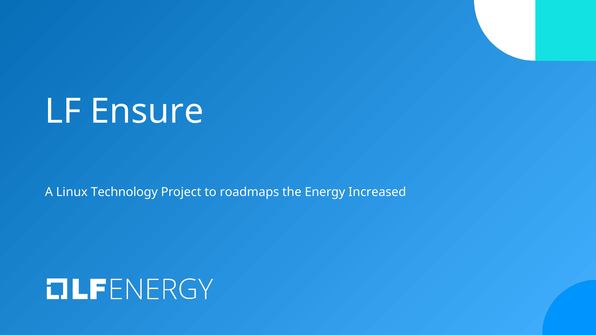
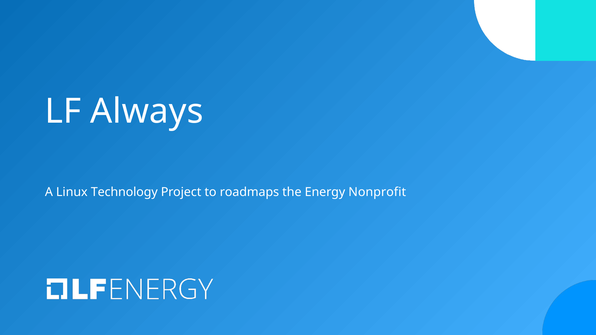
Ensure: Ensure -> Always (147, 112)
Increased: Increased -> Nonprofit (377, 192)
